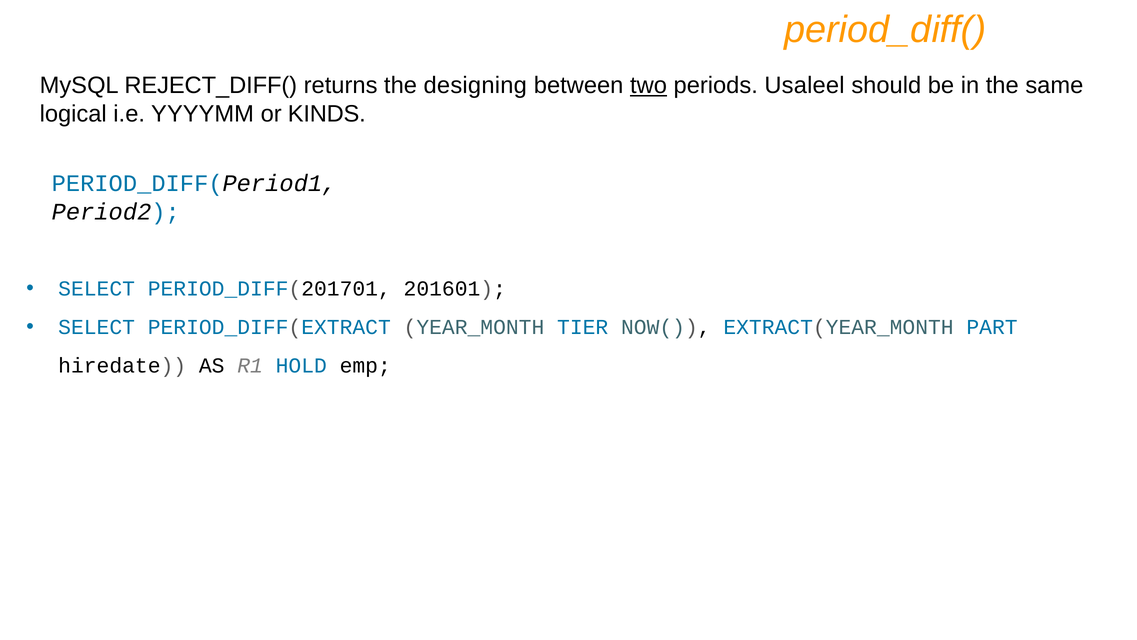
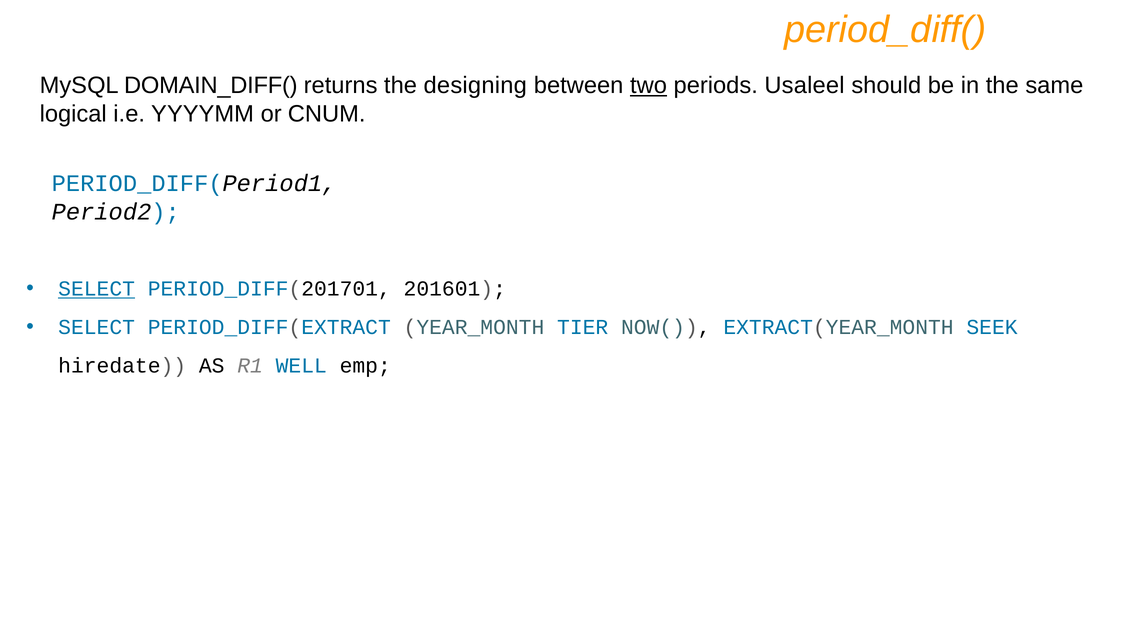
REJECT_DIFF(: REJECT_DIFF( -> DOMAIN_DIFF( (211, 86)
KINDS: KINDS -> CNUM (327, 114)
SELECT underline: none -> present (97, 289)
PART: PART -> SEEK (992, 327)
HOLD: HOLD -> WELL (301, 365)
